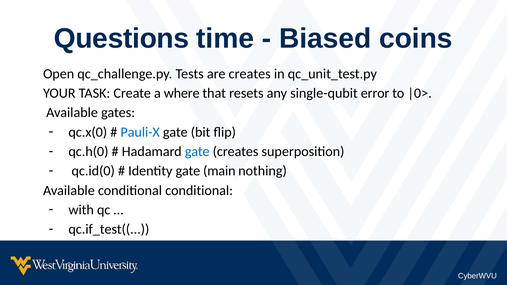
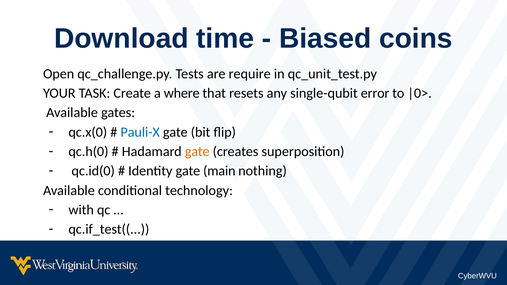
Questions: Questions -> Download (121, 38)
are creates: creates -> require (250, 74)
gate colour: blue -> orange (197, 152)
conditional conditional: conditional -> technology (199, 190)
